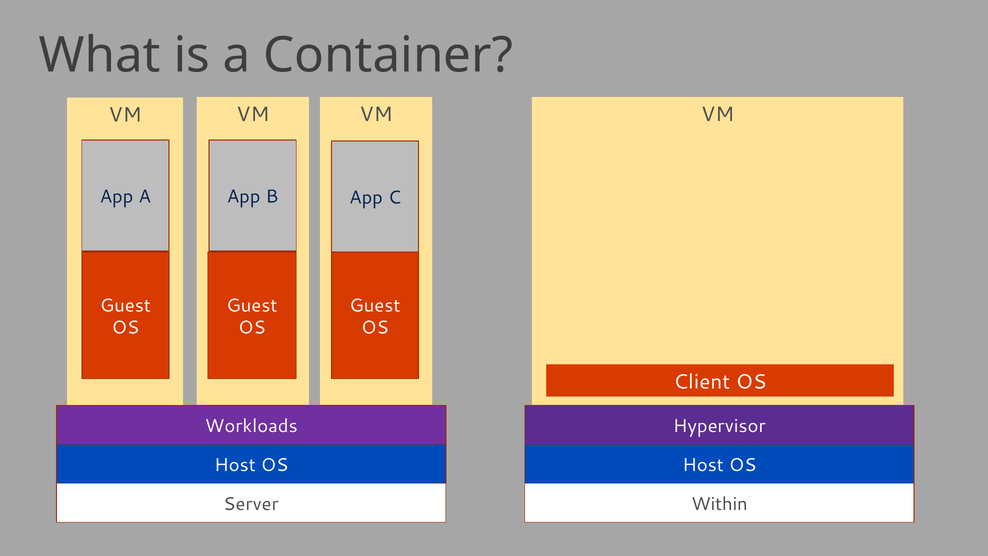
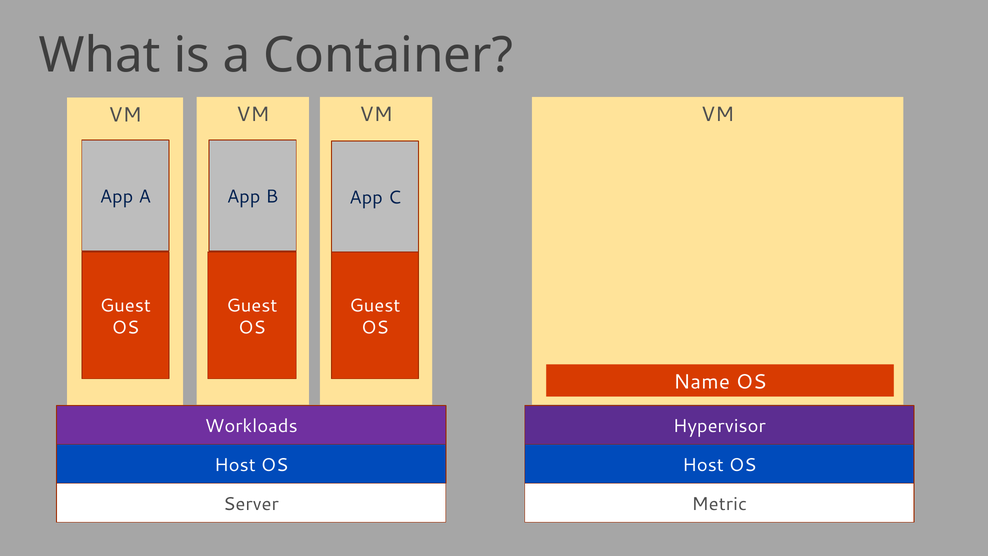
Client: Client -> Name (702, 382)
Within: Within -> Metric (719, 504)
